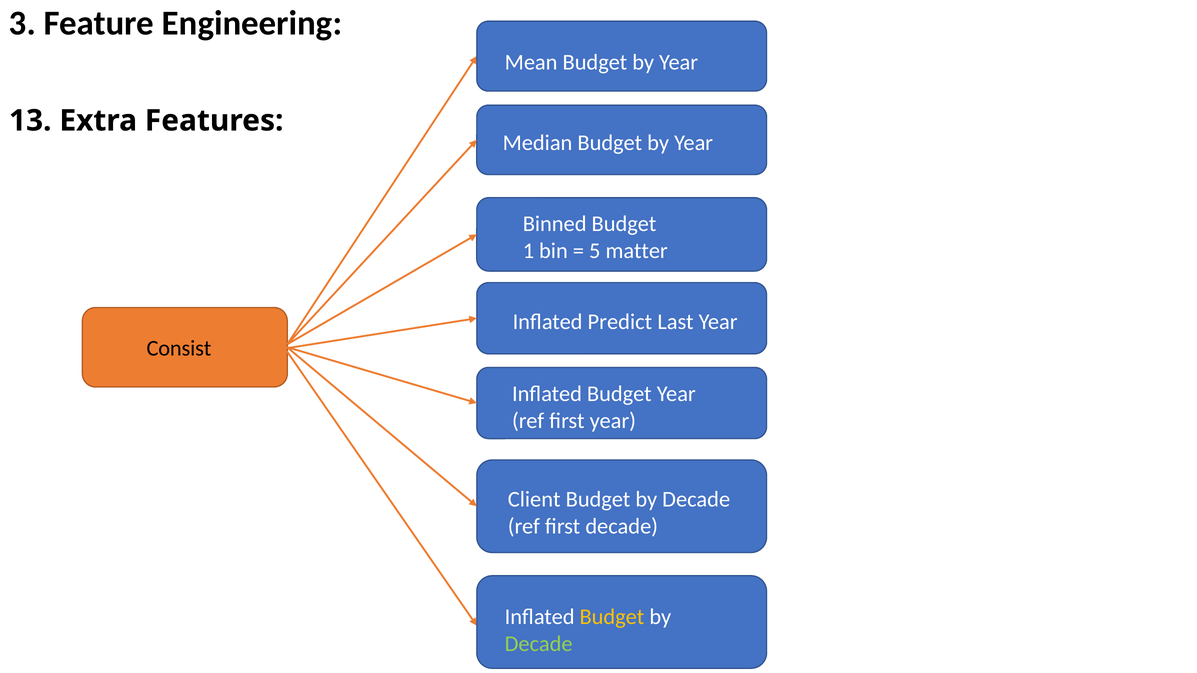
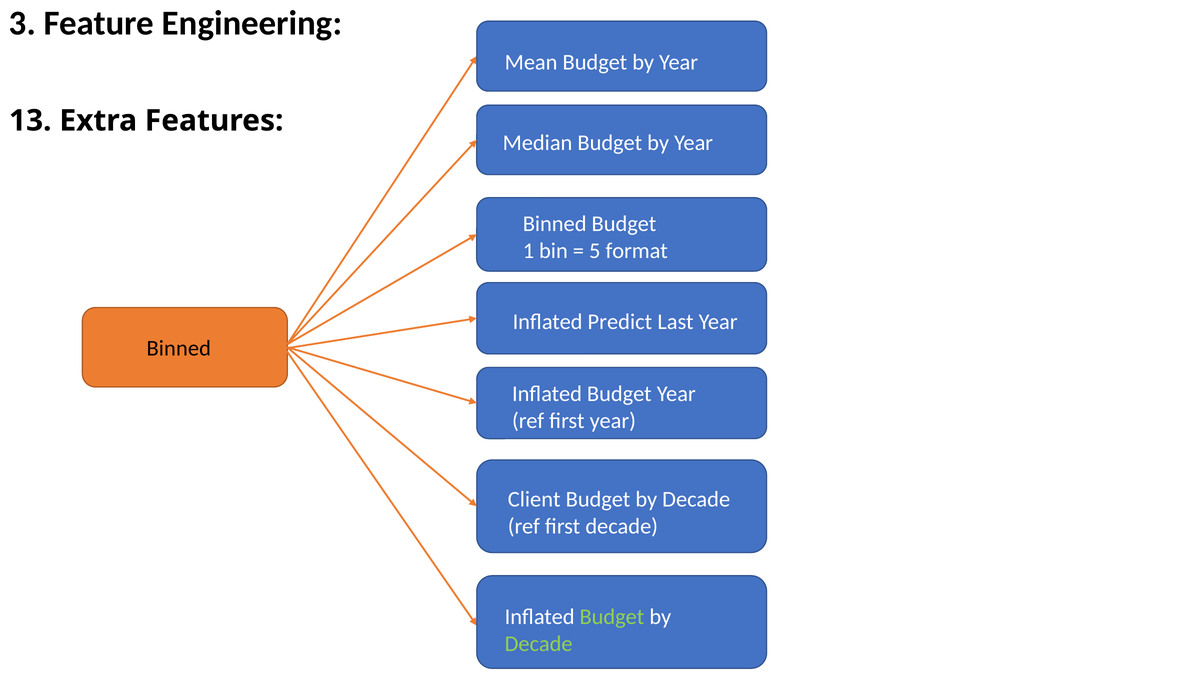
matter: matter -> format (637, 251)
Consist: Consist -> Binned (179, 349)
Budget colour: yellow -> light green (612, 617)
